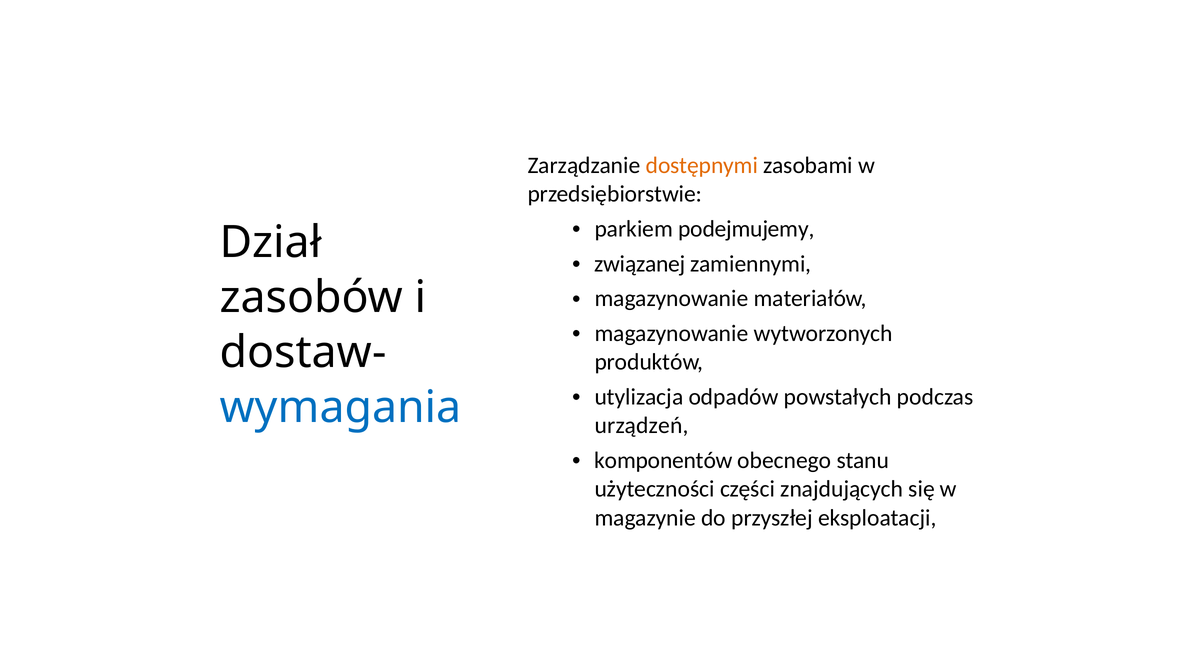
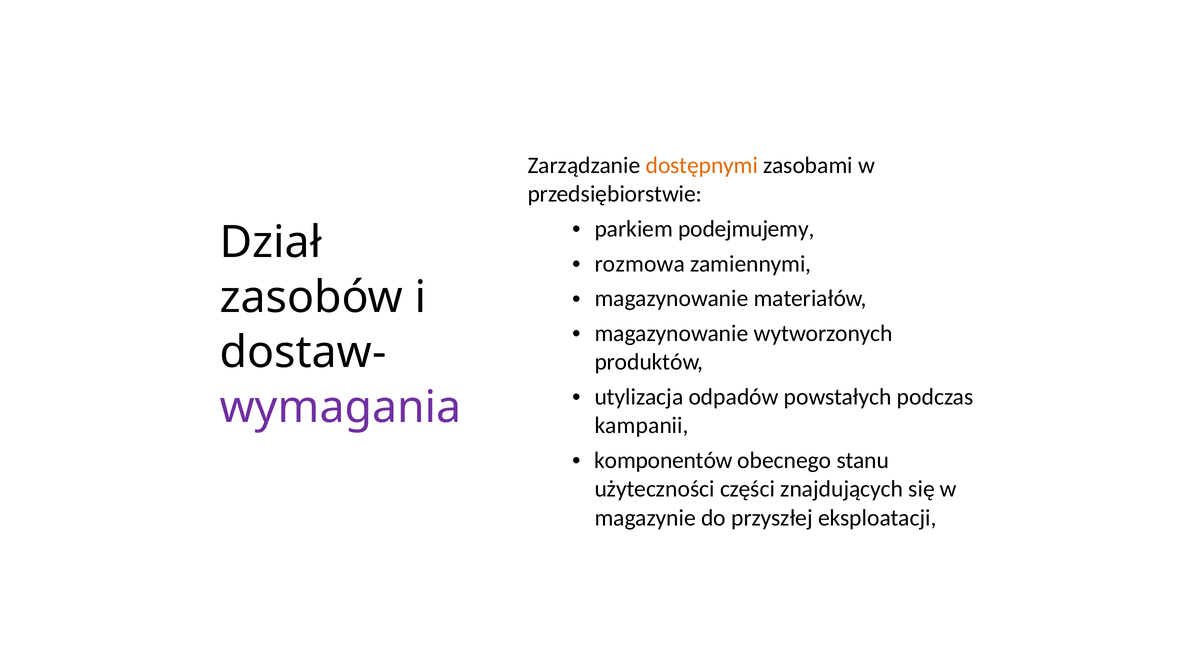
związanej: związanej -> rozmowa (640, 264)
wymagania colour: blue -> purple (341, 407)
urządzeń: urządzeń -> kampanii (642, 426)
